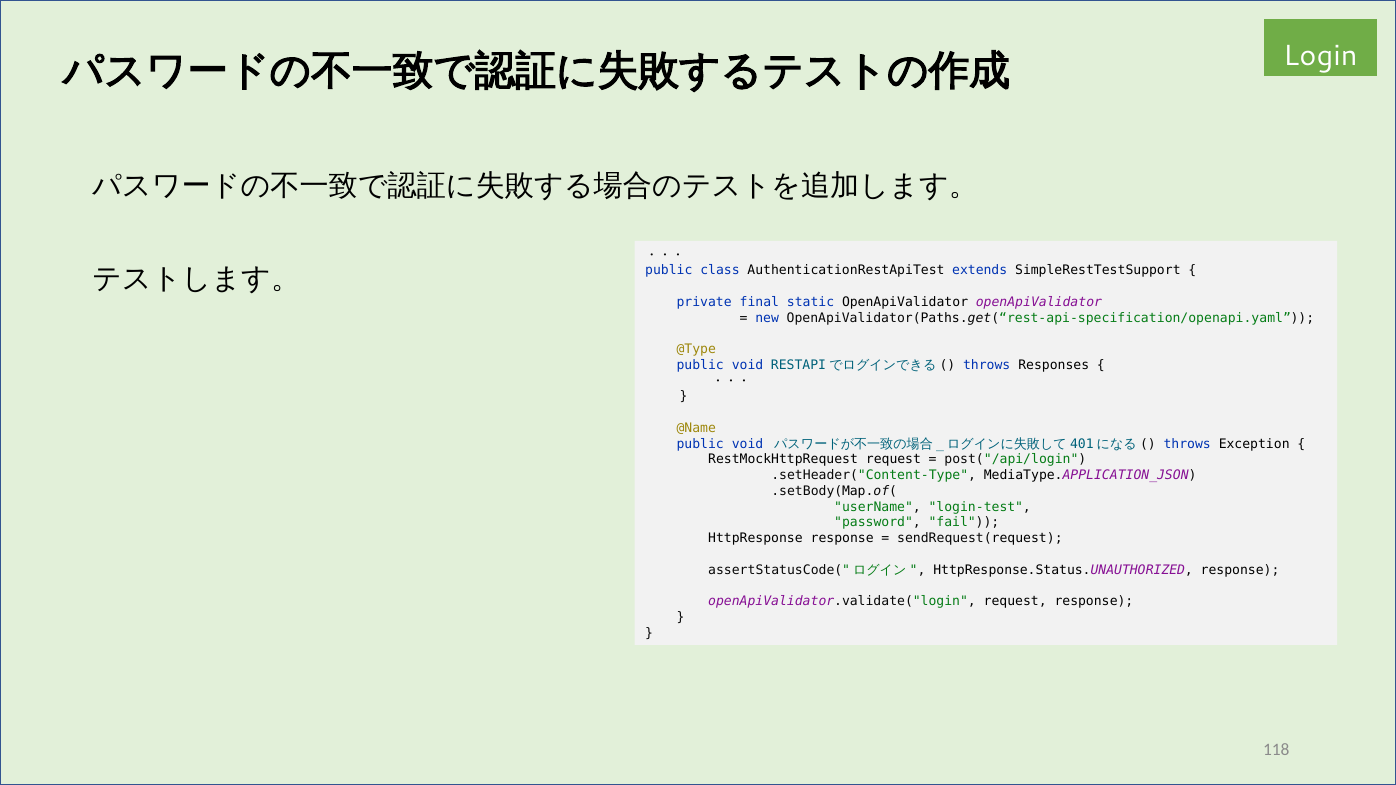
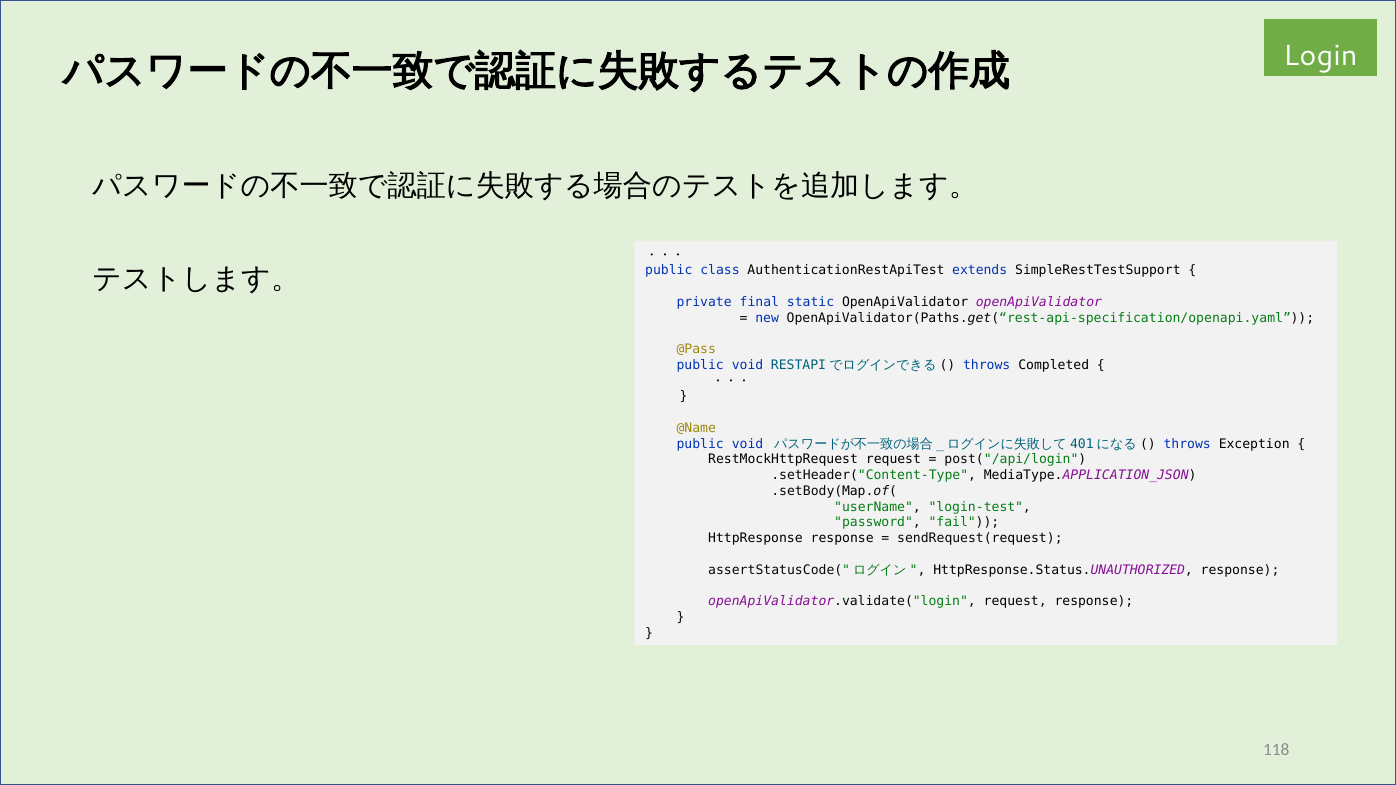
@Type: @Type -> @Pass (696, 349)
Responses: Responses -> Completed (1054, 365)
